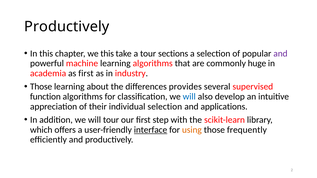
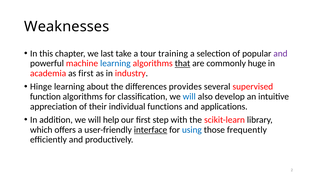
Productively: Productively -> Weaknesses (67, 27)
we this: this -> last (107, 54)
sections: sections -> training (173, 54)
learning colour: black -> blue (115, 64)
that underline: none -> present (183, 64)
Those: Those -> Hinge (41, 87)
individual selection: selection -> functions (165, 107)
will tour: tour -> help (111, 120)
using colour: orange -> blue (192, 130)
